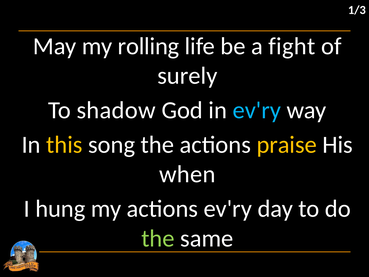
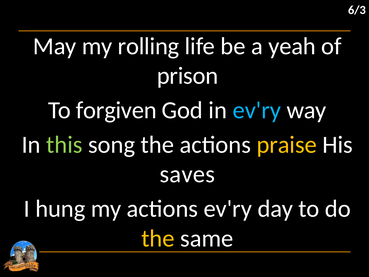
1/3: 1/3 -> 6/3 (357, 10)
fight: fight -> yeah (292, 46)
surely: surely -> prison (188, 76)
shadow: shadow -> forgiven (116, 110)
this colour: yellow -> light green (64, 145)
when: when -> saves (187, 174)
the colour: light green -> yellow (158, 238)
